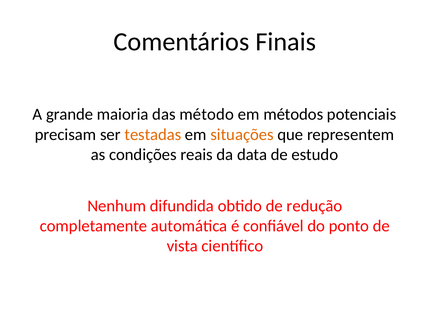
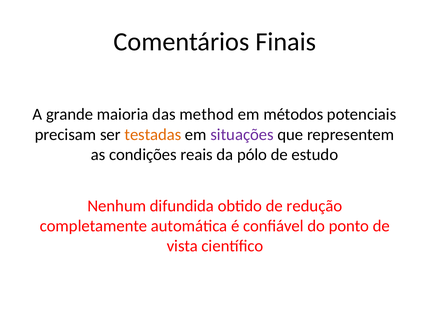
método: método -> method (207, 114)
situações colour: orange -> purple (242, 134)
data: data -> pólo (252, 154)
